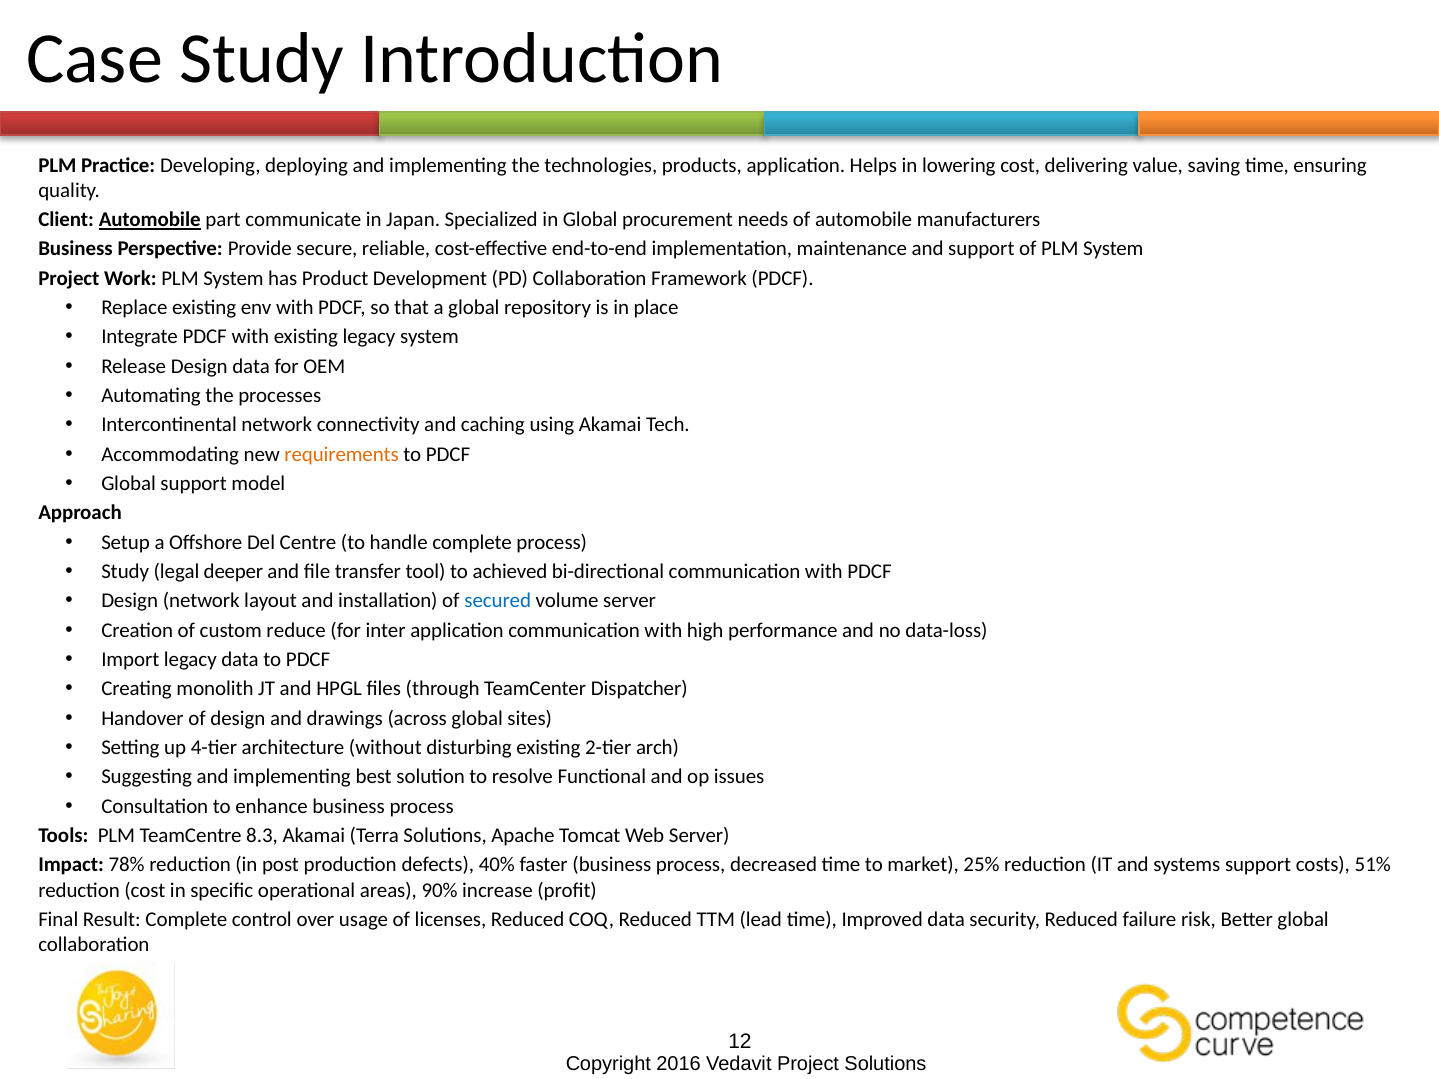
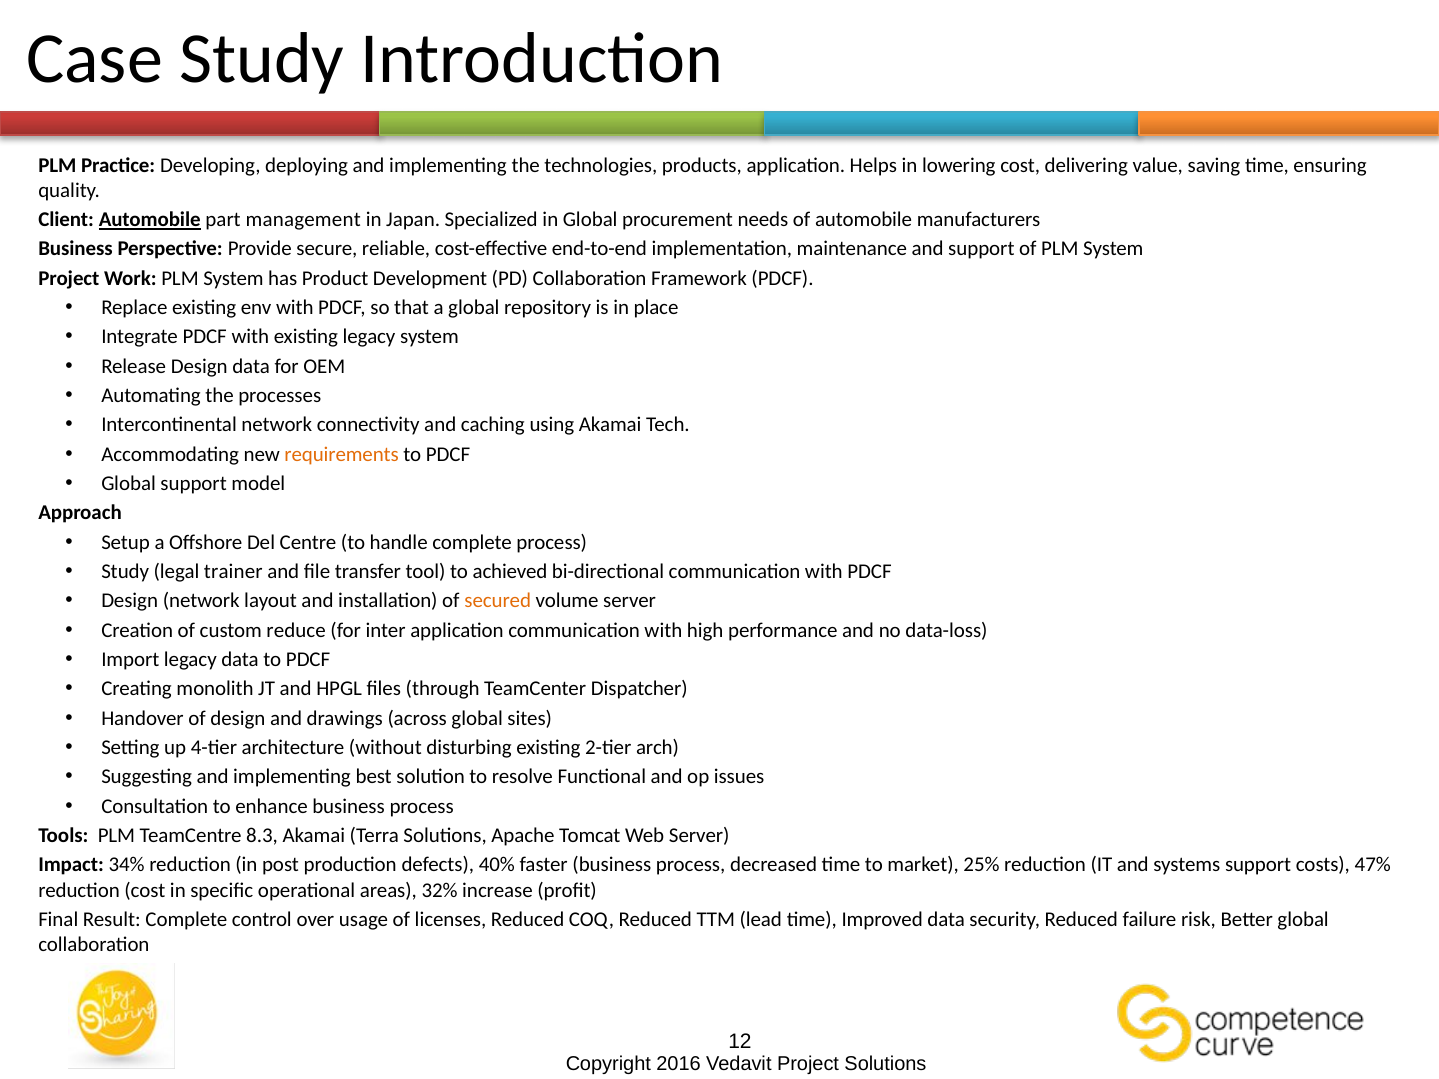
communicate: communicate -> management (303, 220)
deeper: deeper -> trainer (233, 572)
secured colour: blue -> orange (498, 601)
78%: 78% -> 34% (127, 865)
51%: 51% -> 47% (1373, 865)
90%: 90% -> 32% (440, 890)
